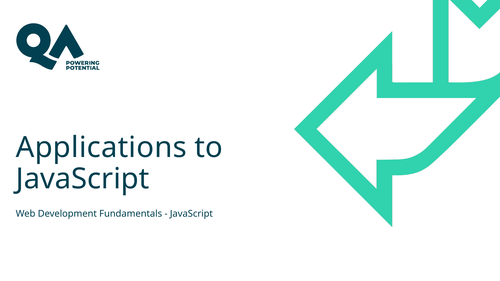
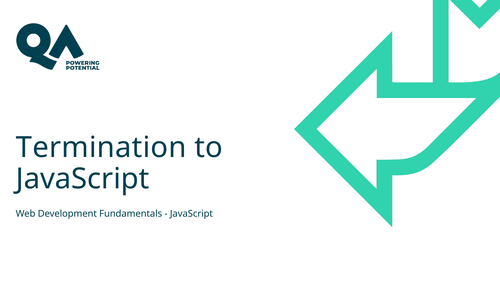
Applications: Applications -> Termination (101, 148)
